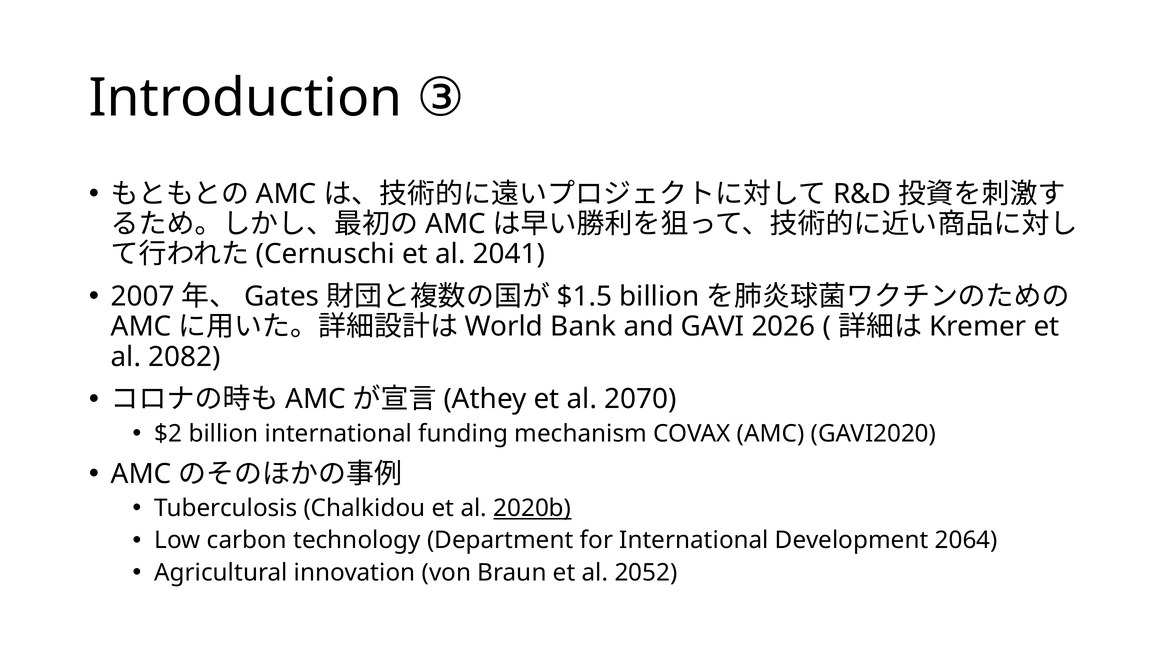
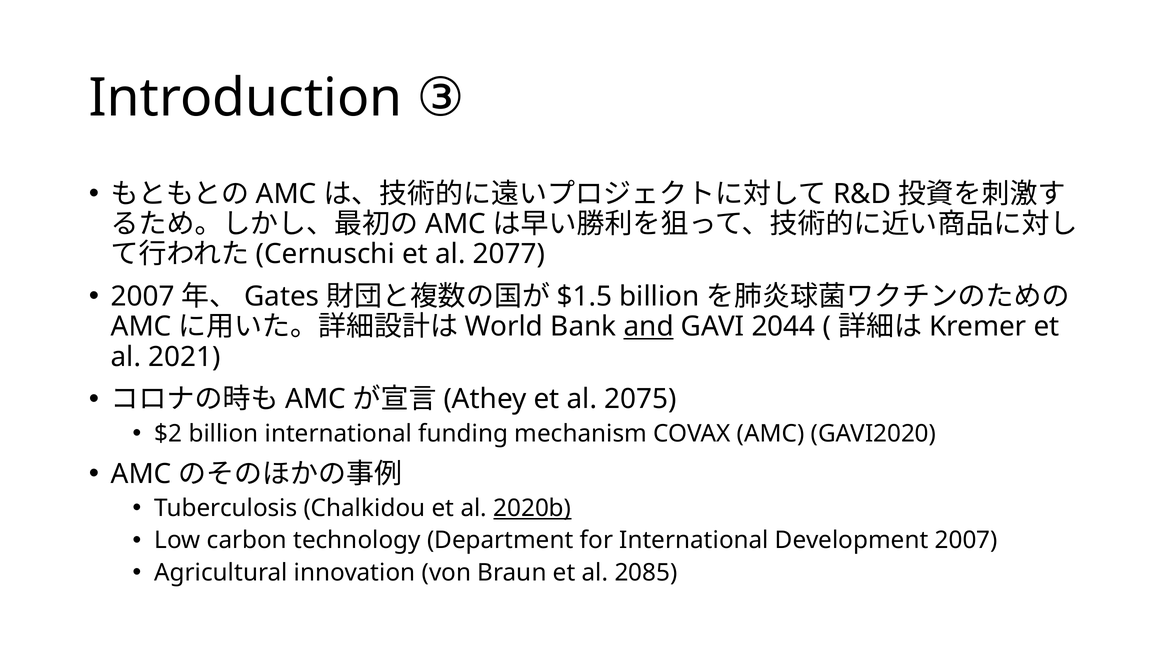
2041: 2041 -> 2077 (509, 254)
and underline: none -> present (649, 327)
2026: 2026 -> 2044 (783, 327)
2082: 2082 -> 2021 (184, 357)
2070: 2070 -> 2075 (641, 399)
Development 2064: 2064 -> 2007 (966, 540)
2052: 2052 -> 2085 (646, 573)
